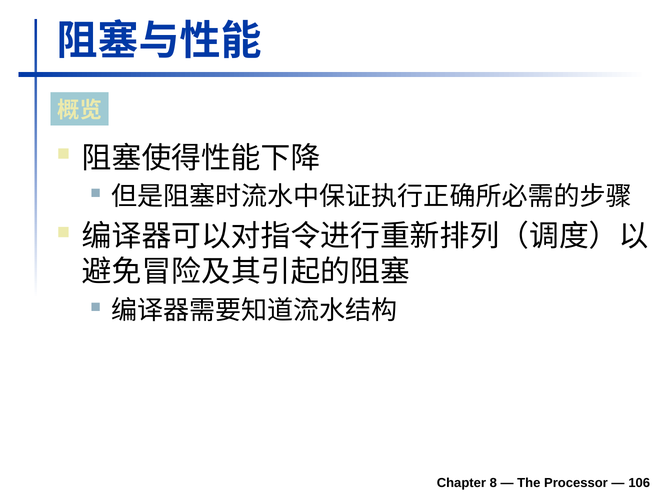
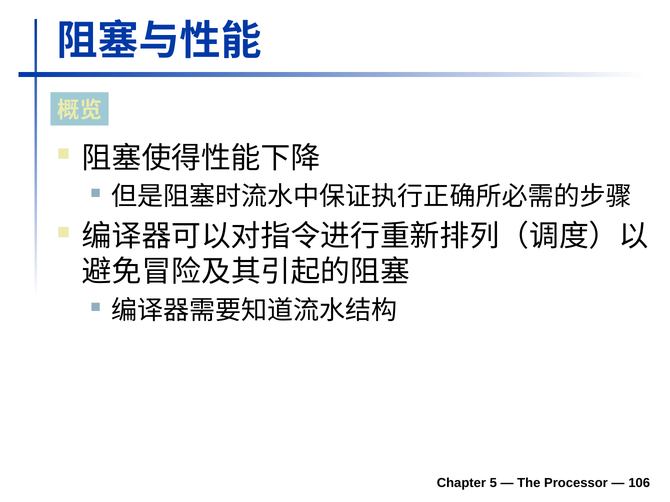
8: 8 -> 5 (493, 484)
